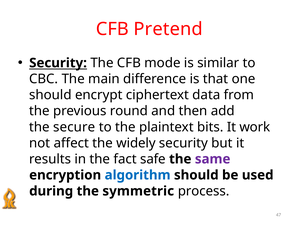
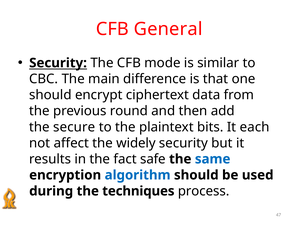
Pretend: Pretend -> General (168, 29)
work: work -> each (255, 127)
same colour: purple -> blue (213, 159)
symmetric: symmetric -> techniques (138, 190)
